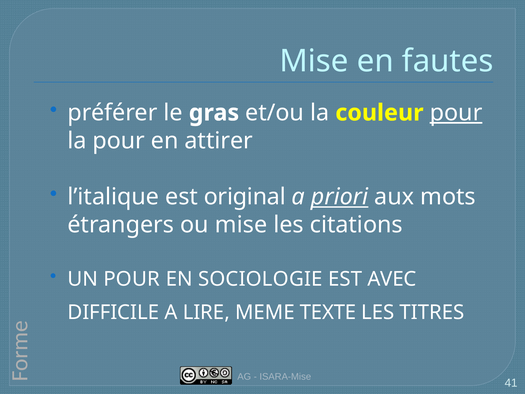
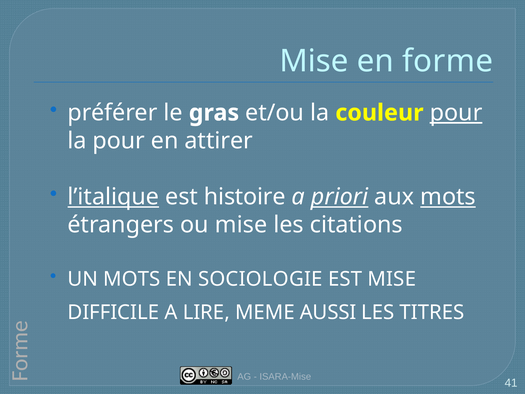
fautes: fautes -> forme (448, 61)
l’italique underline: none -> present (113, 197)
original: original -> histoire (245, 197)
mots underline: none -> present (448, 197)
UN POUR: POUR -> MOTS (132, 279)
EST AVEC: AVEC -> MISE (392, 279)
TEXTE: TEXTE -> AUSSI (328, 312)
